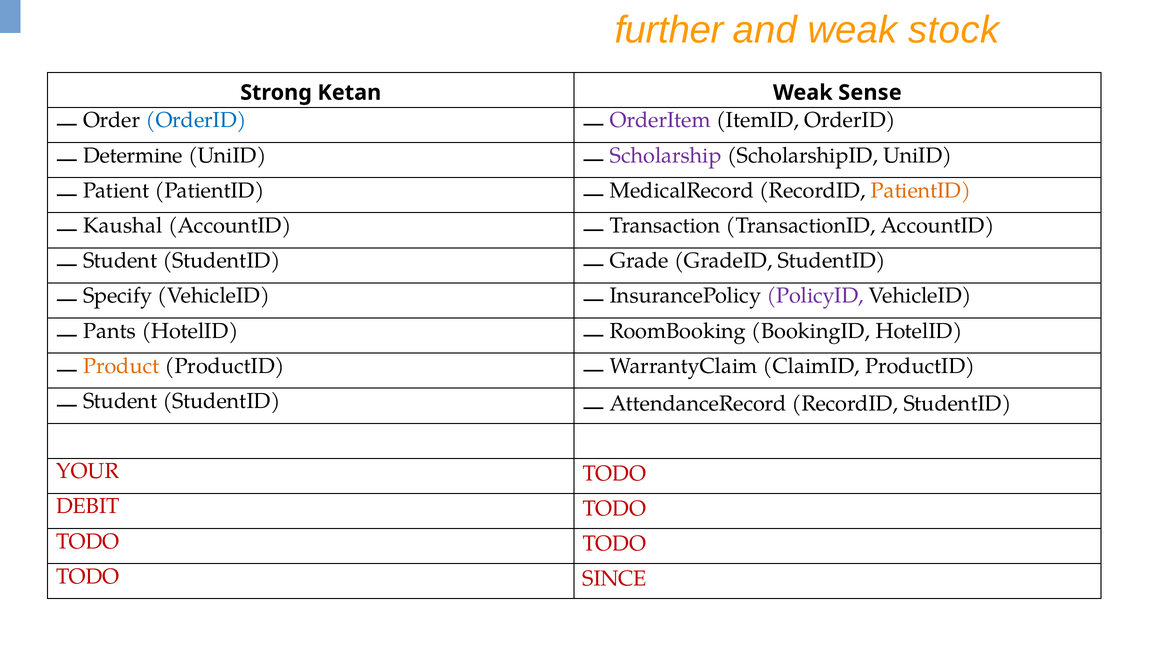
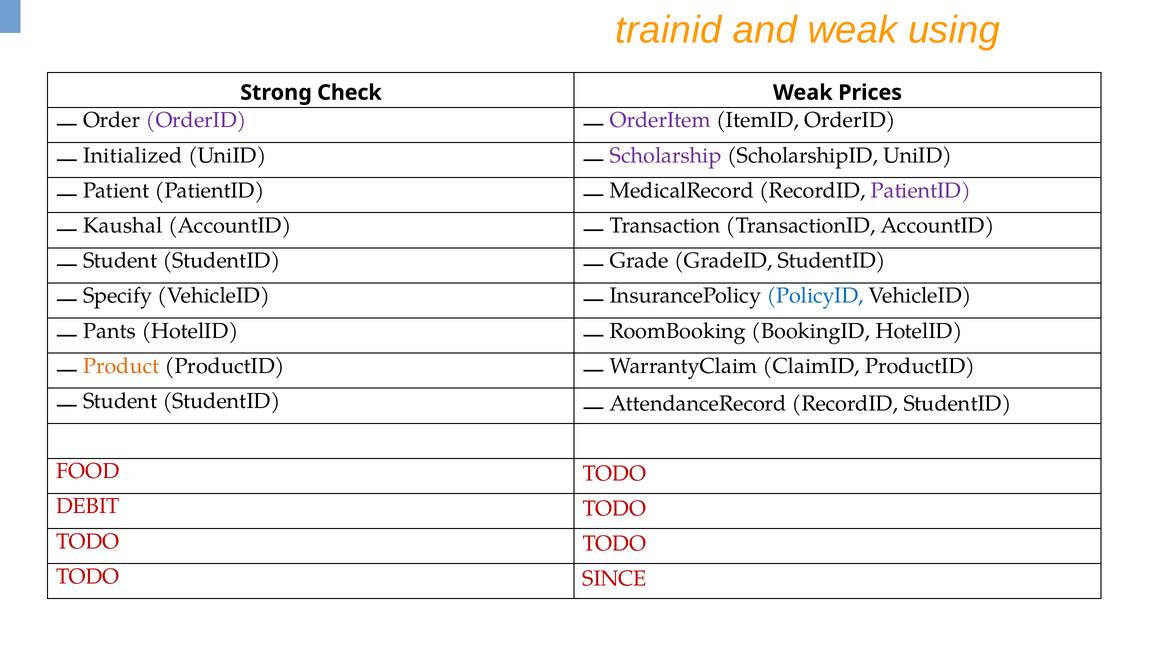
further: further -> trainid (669, 30)
stock: stock -> using (954, 30)
Ketan: Ketan -> Check (349, 93)
Sense: Sense -> Prices (870, 93)
OrderID colour: blue -> purple (196, 120)
Determine: Determine -> Initialized (133, 155)
PatientID colour: orange -> purple (921, 190)
PolicyID colour: purple -> blue (815, 296)
YOUR: YOUR -> FOOD (88, 471)
